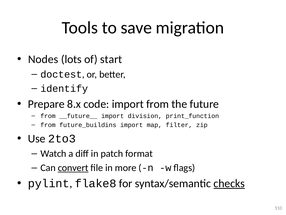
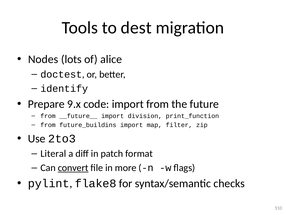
save: save -> dest (136, 28)
start: start -> alice (111, 59)
8.x: 8.x -> 9.x (74, 104)
Watch: Watch -> Literal (53, 153)
checks underline: present -> none (229, 183)
